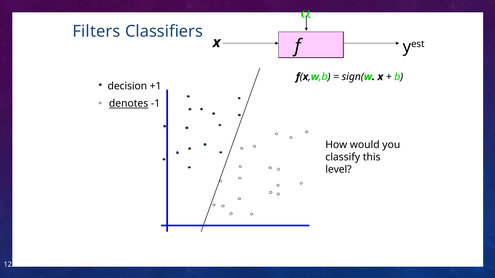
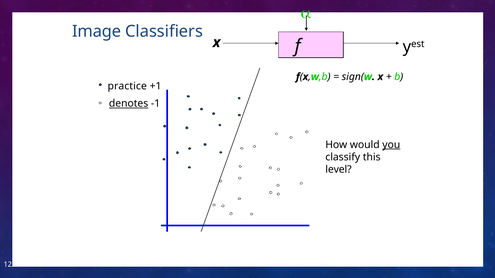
Filters: Filters -> Image (97, 31)
decision: decision -> practice (127, 86)
you underline: none -> present (391, 145)
